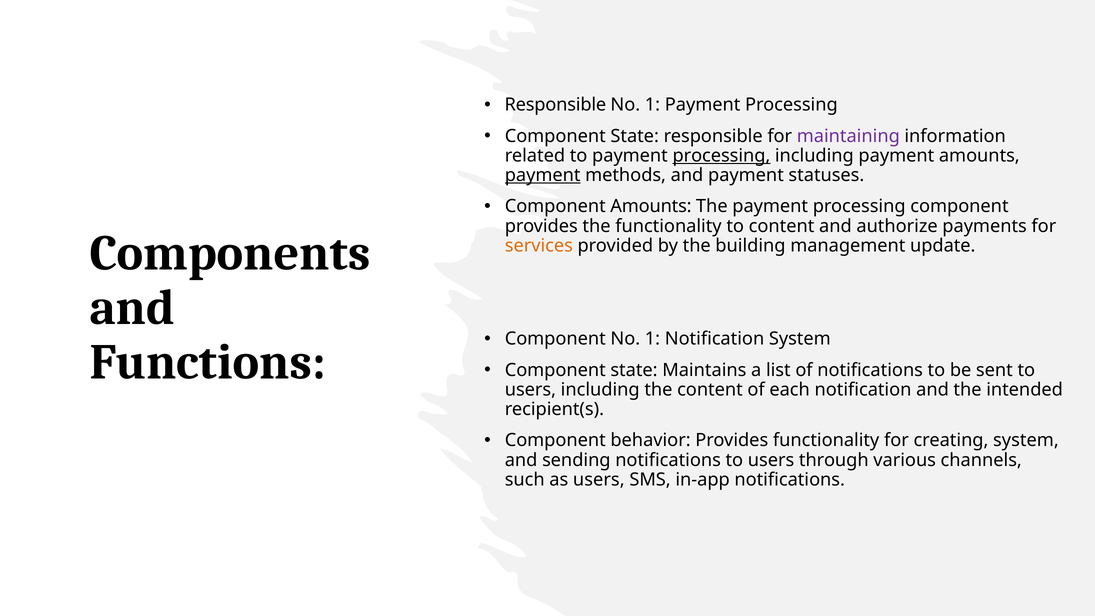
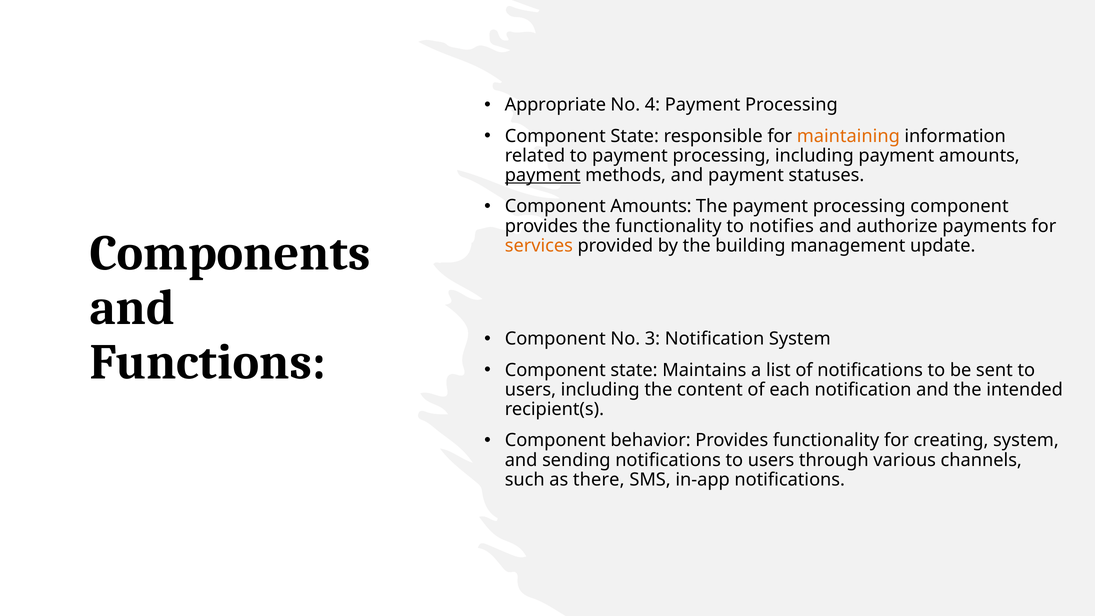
Responsible: Responsible -> Appropriate (555, 105)
1: 1 -> 4 (652, 105)
maintaining colour: purple -> orange (848, 136)
processing underline: present -> none (721, 156)
to content: content -> notifies (781, 226)
Component No 1: 1 -> 3 (652, 339)
as users: users -> there (599, 480)
